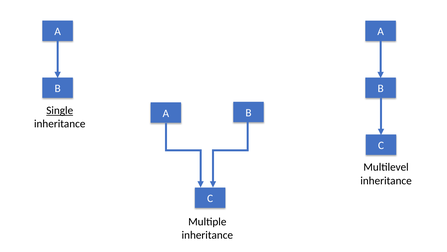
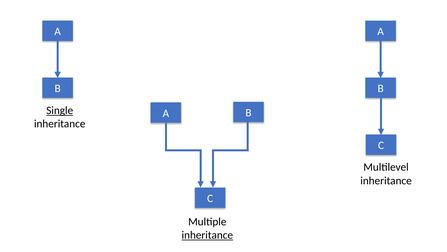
inheritance underline: none -> present (207, 235)
